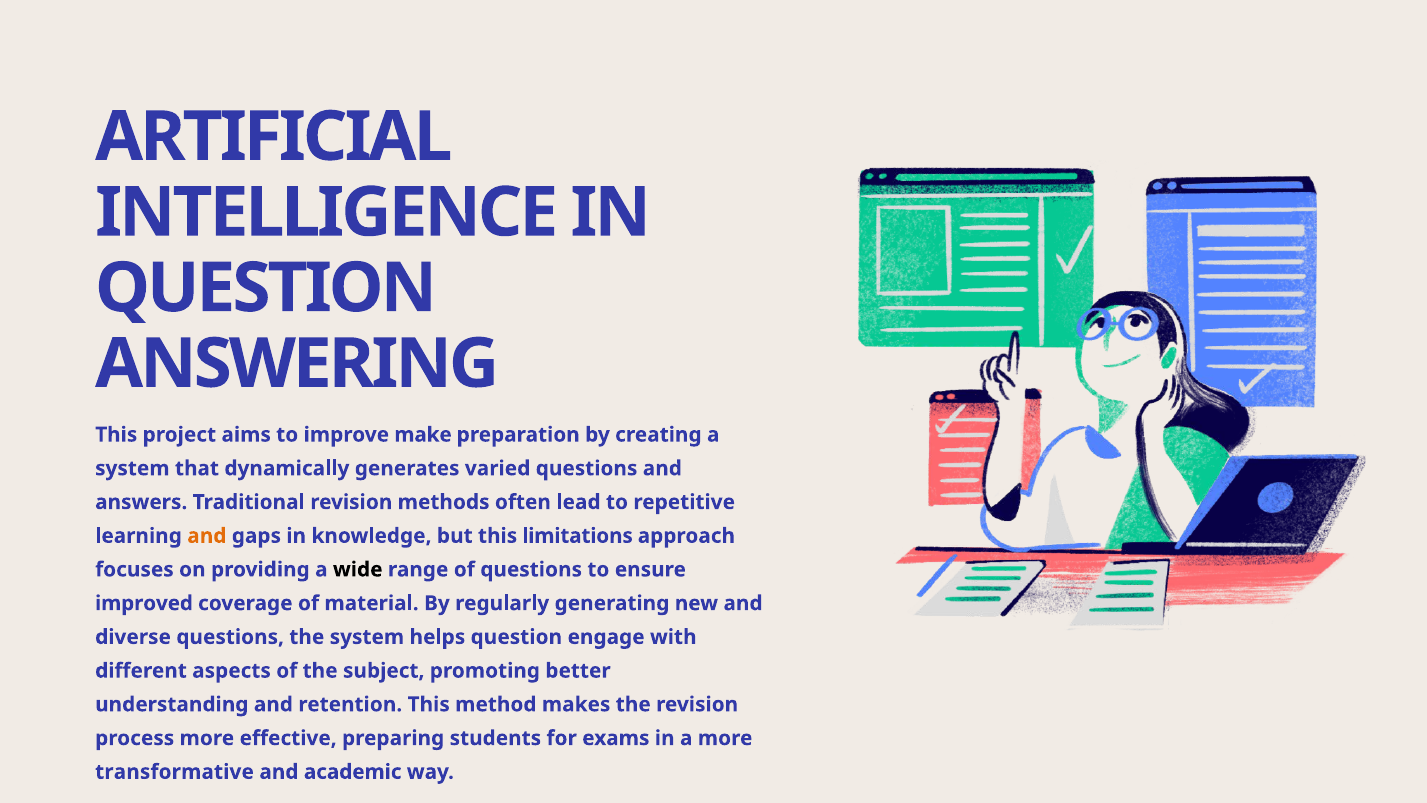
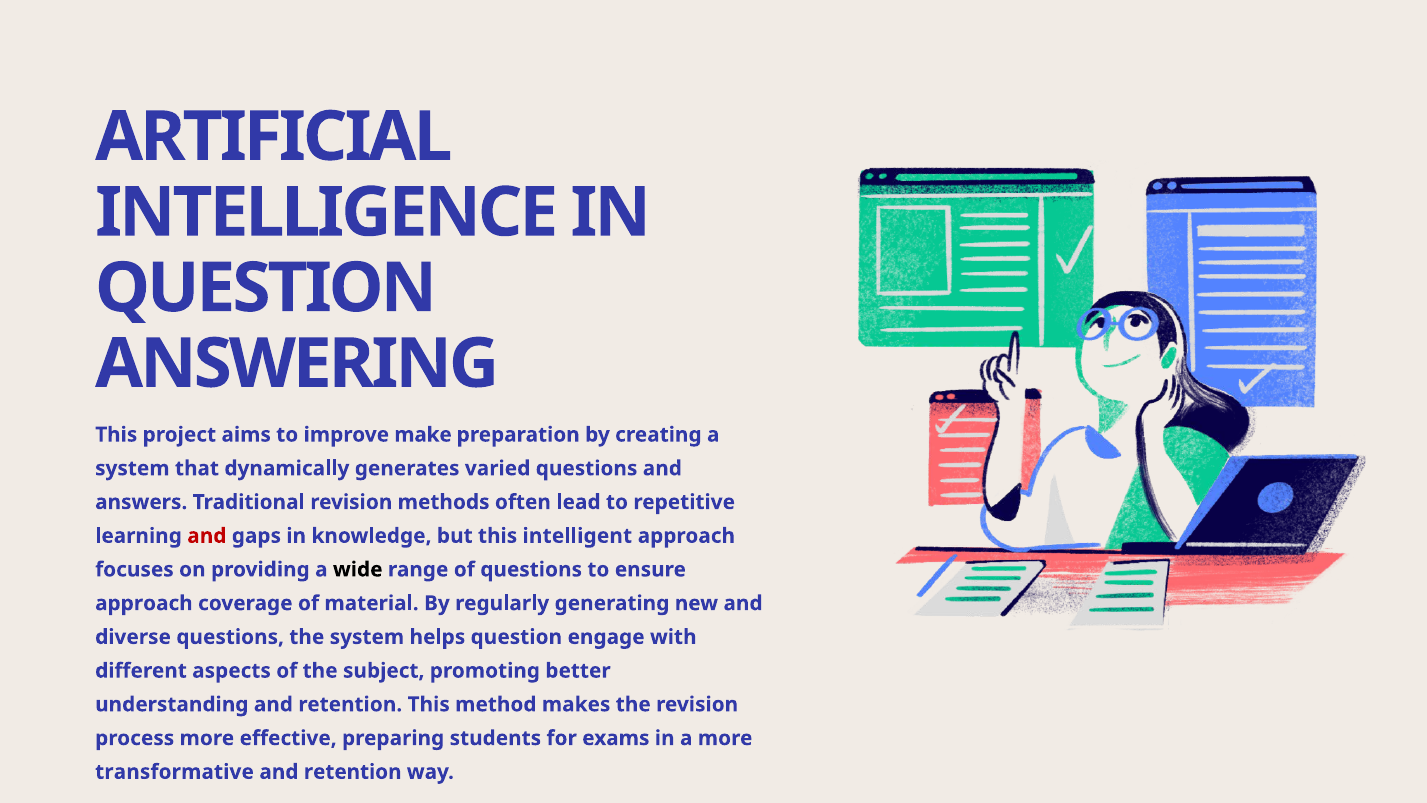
and colour: orange -> red (207, 536)
limitations: limitations -> intelligent (577, 536)
improved: improved -> approach (144, 603)
academic: academic -> retention (353, 772)
